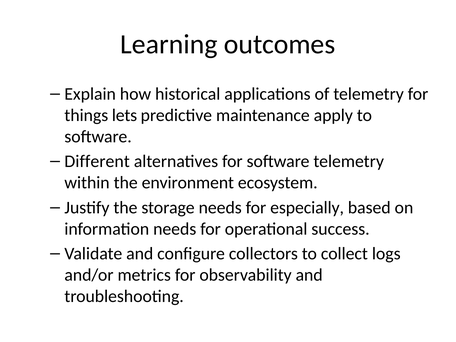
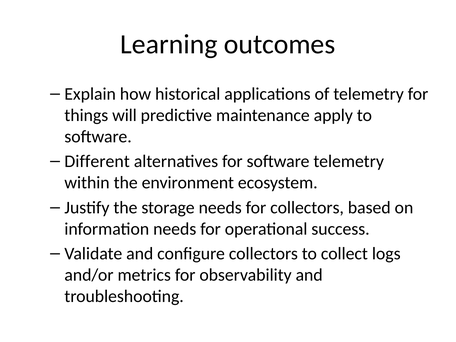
lets: lets -> will (124, 115)
for especially: especially -> collectors (307, 208)
